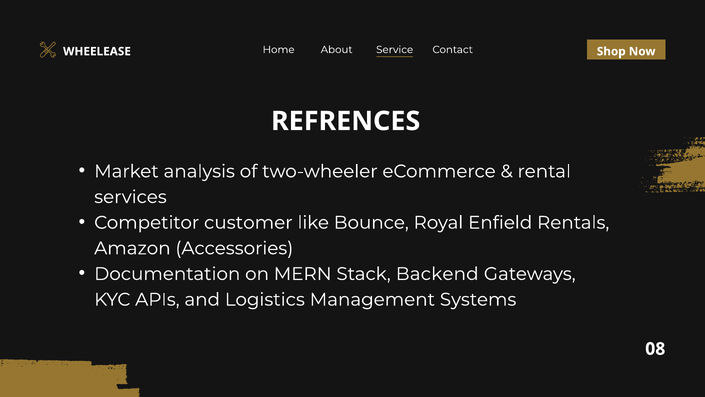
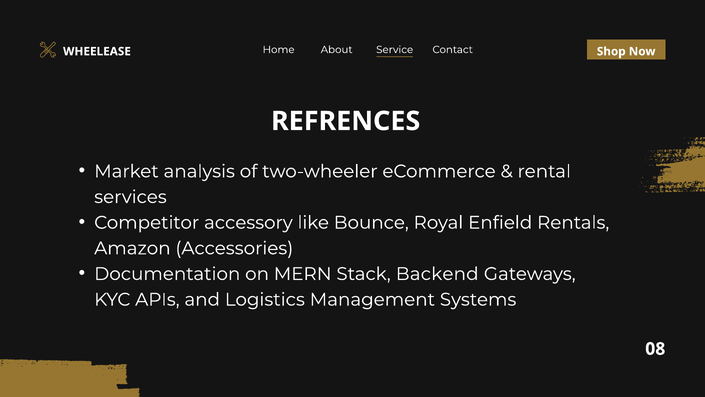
customer: customer -> accessory (248, 222)
